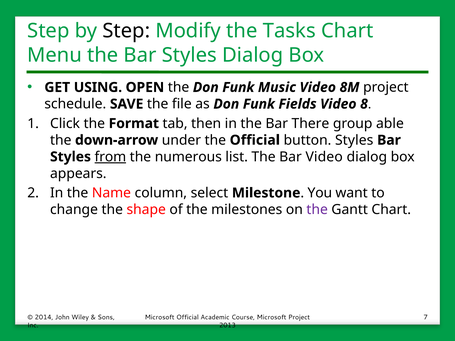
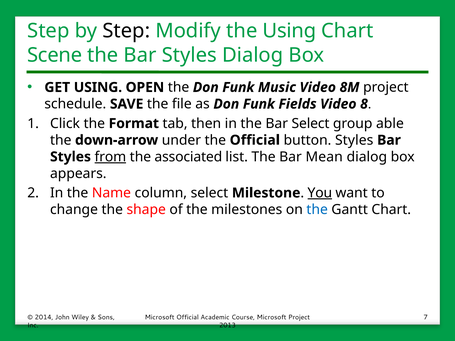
the Tasks: Tasks -> Using (289, 31)
Menu: Menu -> Scene (55, 55)
Bar There: There -> Select (311, 124)
numerous: numerous -> associated (188, 157)
Bar Video: Video -> Mean (324, 157)
You underline: none -> present (320, 193)
the colour: purple -> blue (317, 210)
